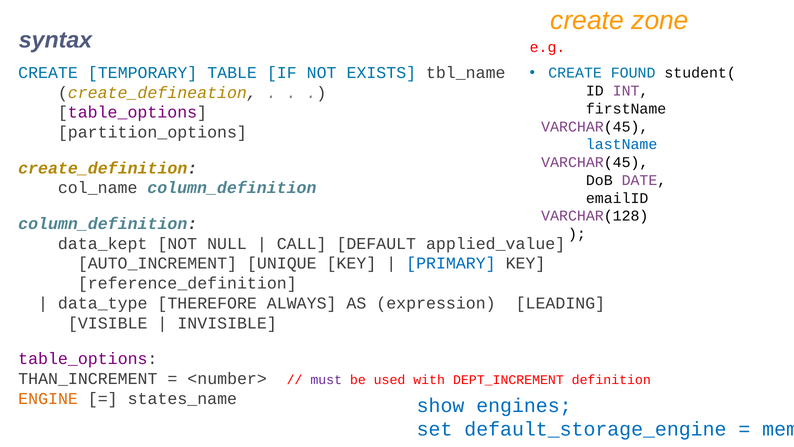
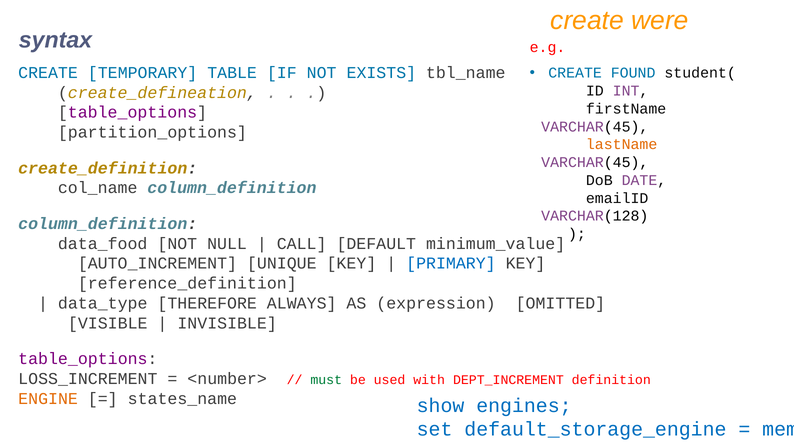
zone: zone -> were (660, 21)
lastName colour: blue -> orange (622, 144)
data_kept: data_kept -> data_food (103, 243)
applied_value: applied_value -> minimum_value (496, 243)
LEADING: LEADING -> OMITTED (560, 303)
THAN_INCREMENT: THAN_INCREMENT -> LOSS_INCREMENT (88, 378)
must colour: purple -> green (326, 380)
